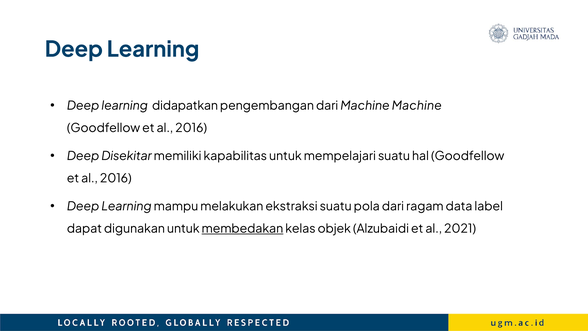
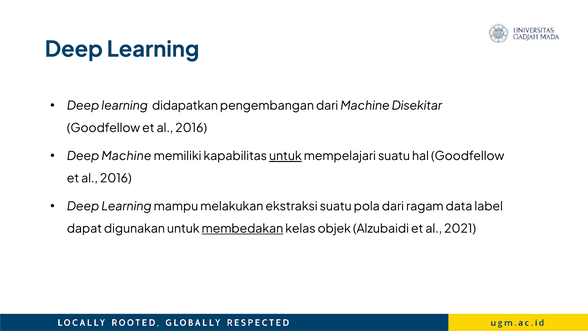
Machine Machine: Machine -> Disekitar (417, 106)
Deep Disekitar: Disekitar -> Machine (126, 156)
untuk underline: none -> present (285, 156)
